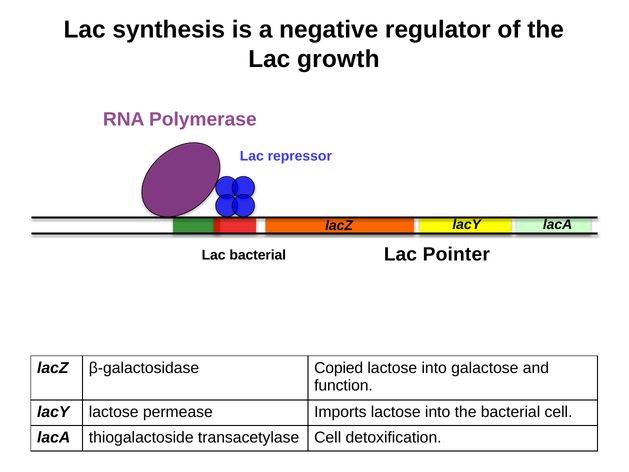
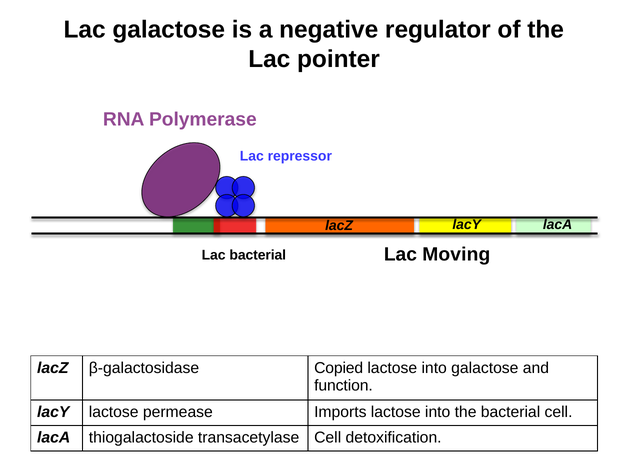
Lac synthesis: synthesis -> galactose (169, 30)
growth: growth -> pointer (338, 59)
Pointer: Pointer -> Moving (456, 254)
